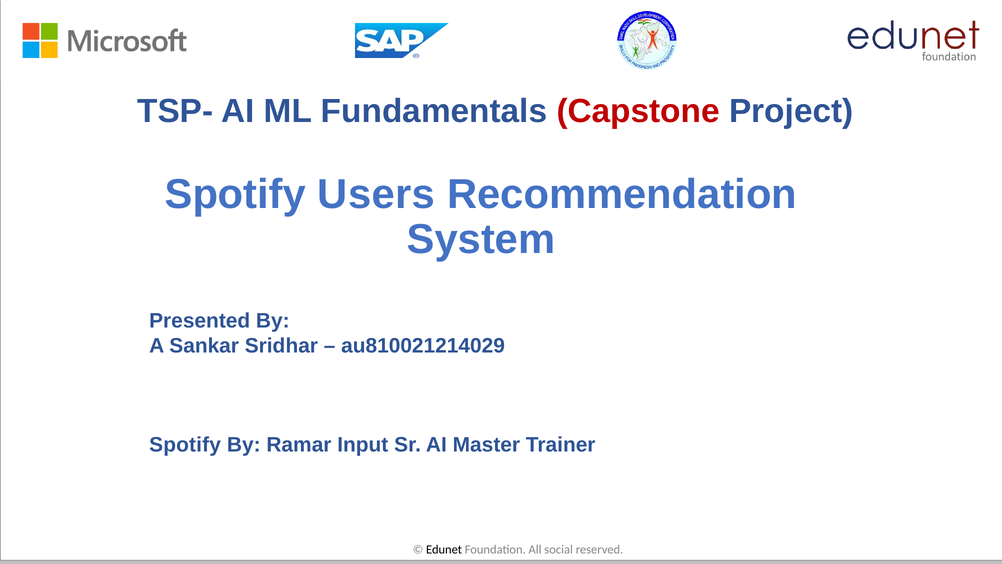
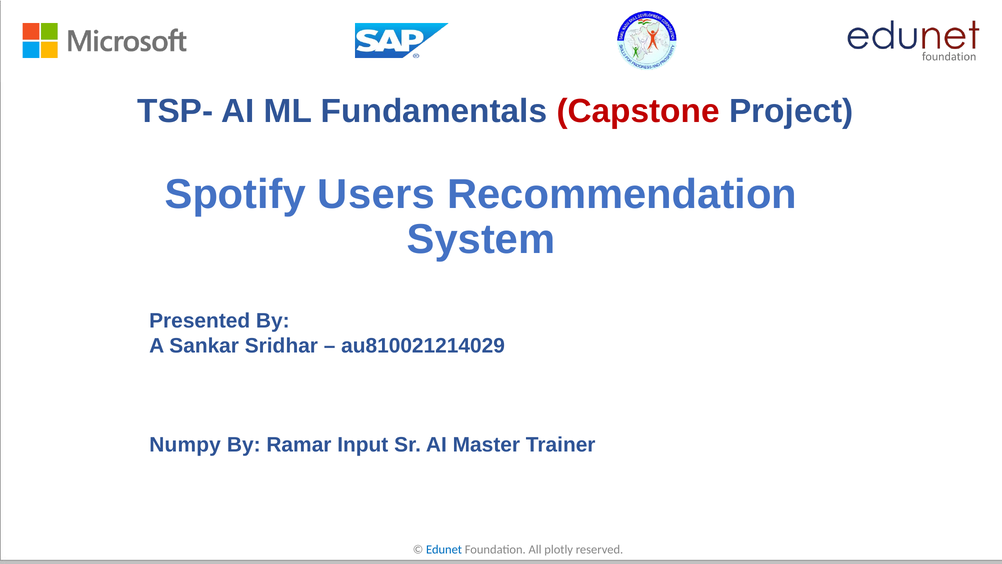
Spotify: Spotify -> Numpy (185, 445)
Edunet colour: black -> blue (444, 549)
social: social -> plotly (559, 549)
